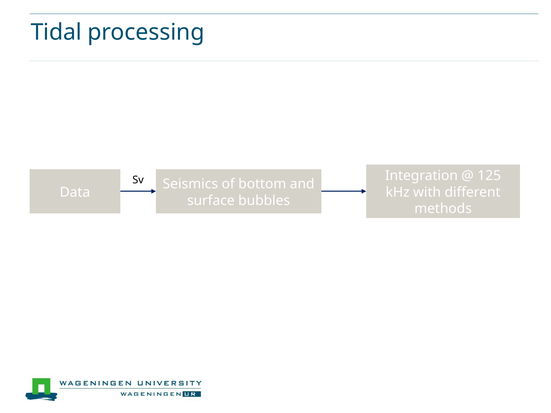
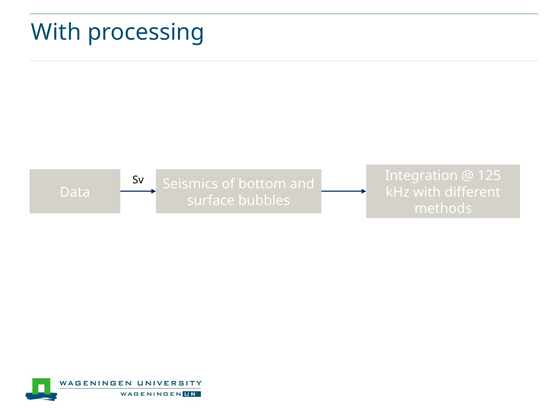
Tidal: Tidal -> With (56, 32)
